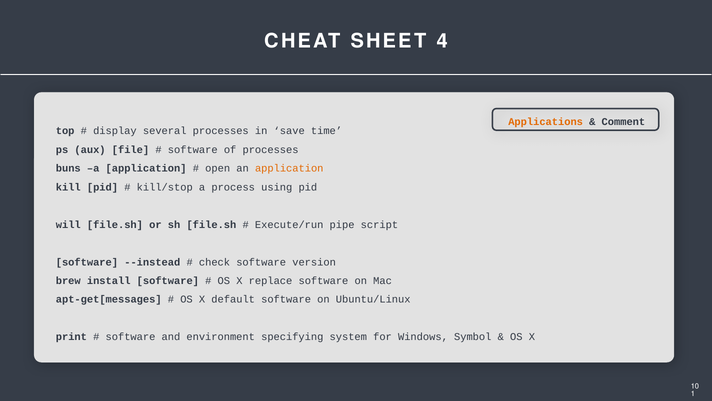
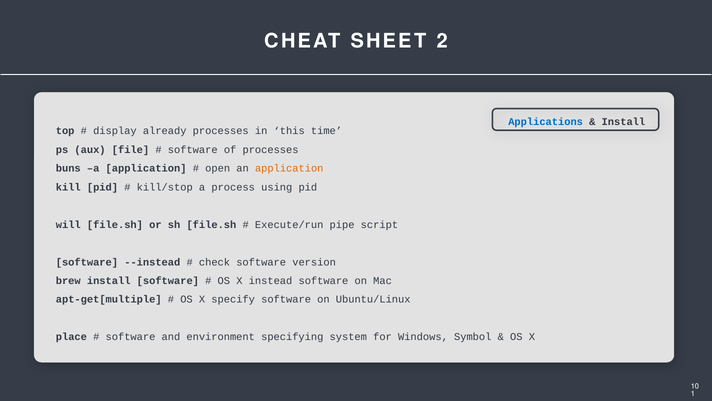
4: 4 -> 2 (442, 41)
Applications colour: orange -> blue (546, 122)
Comment: Comment -> Install (623, 122)
several: several -> already (165, 131)
save: save -> this (289, 131)
replace: replace -> instead (271, 281)
apt-get[messages: apt-get[messages -> apt-get[multiple (109, 299)
default: default -> specify (233, 299)
print: print -> place (71, 337)
